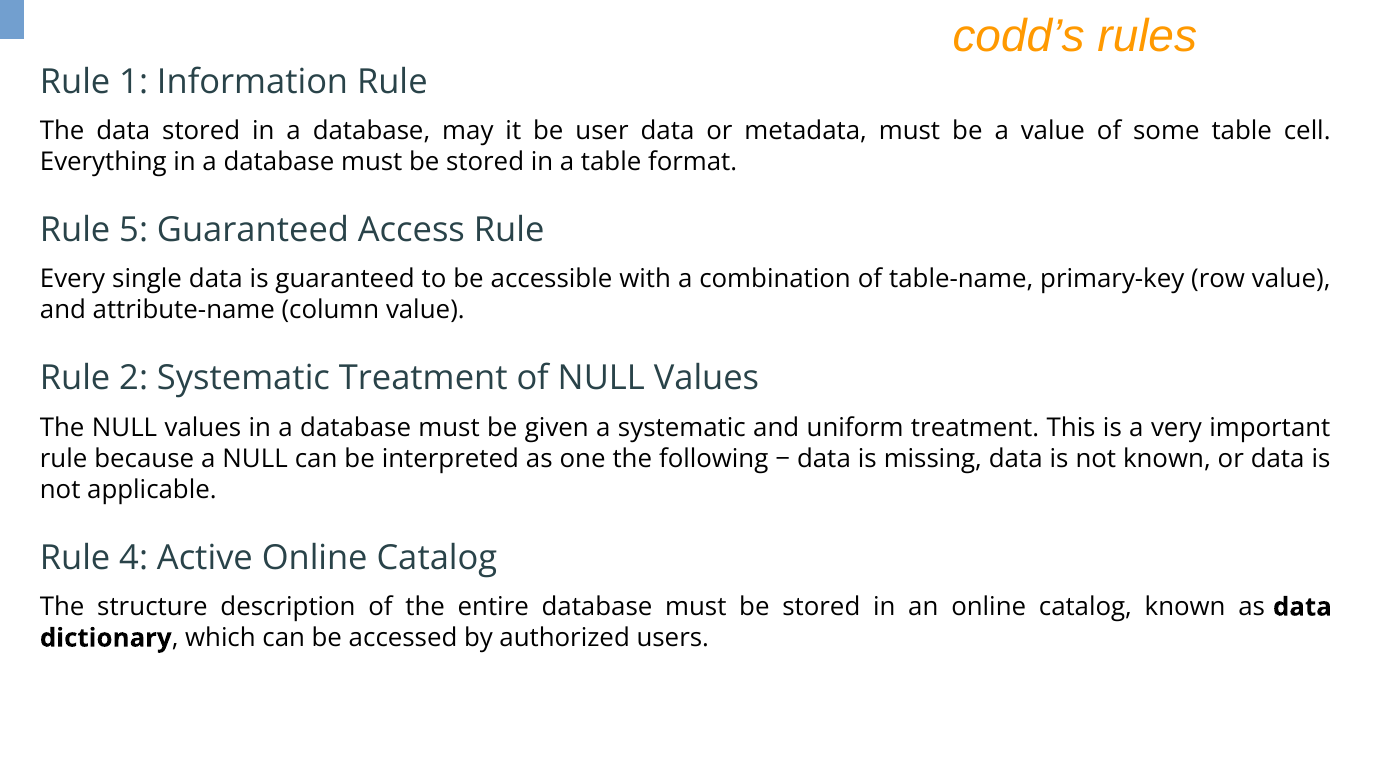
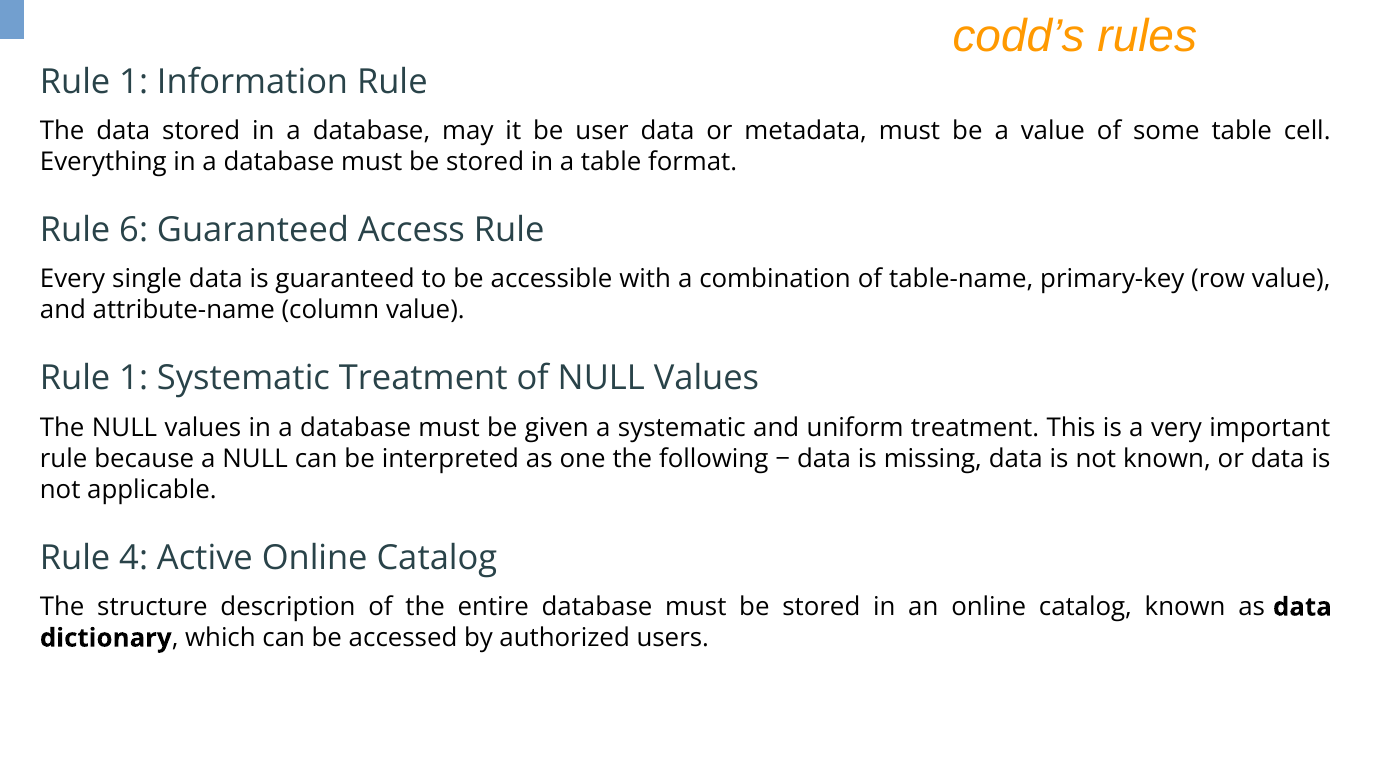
5: 5 -> 6 (134, 230)
2: 2 -> 1 (134, 378)
